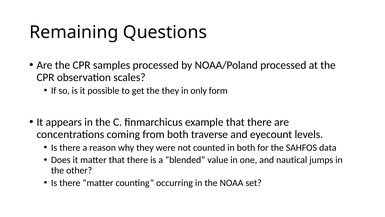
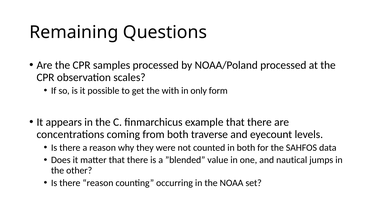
the they: they -> with (170, 90)
there matter: matter -> reason (98, 182)
